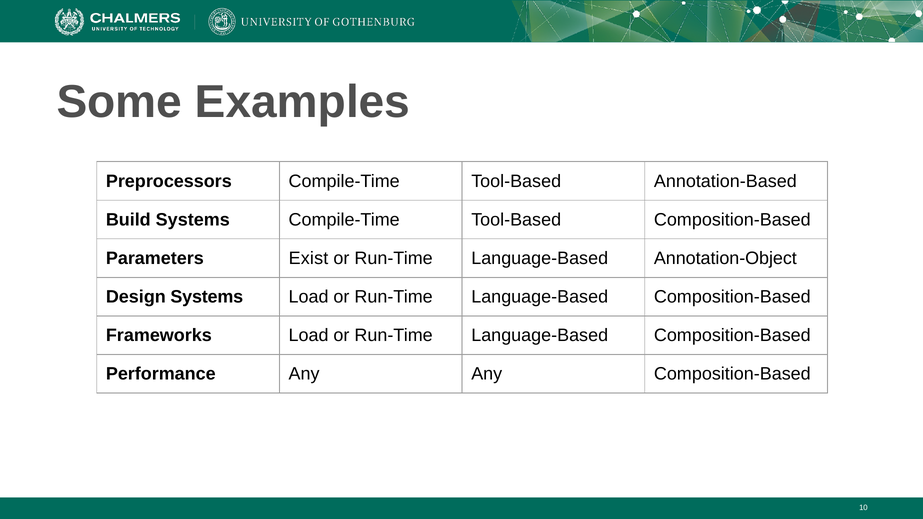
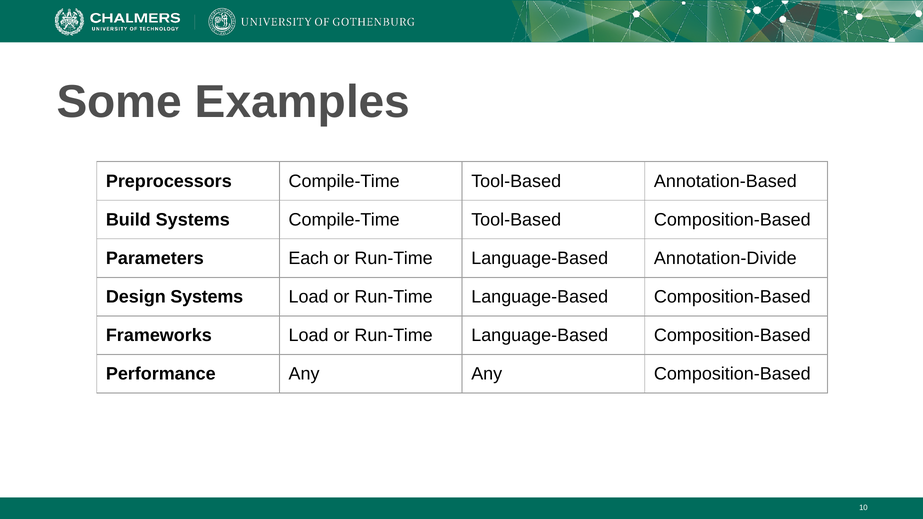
Exist: Exist -> Each (309, 258)
Annotation-Object: Annotation-Object -> Annotation-Divide (725, 258)
